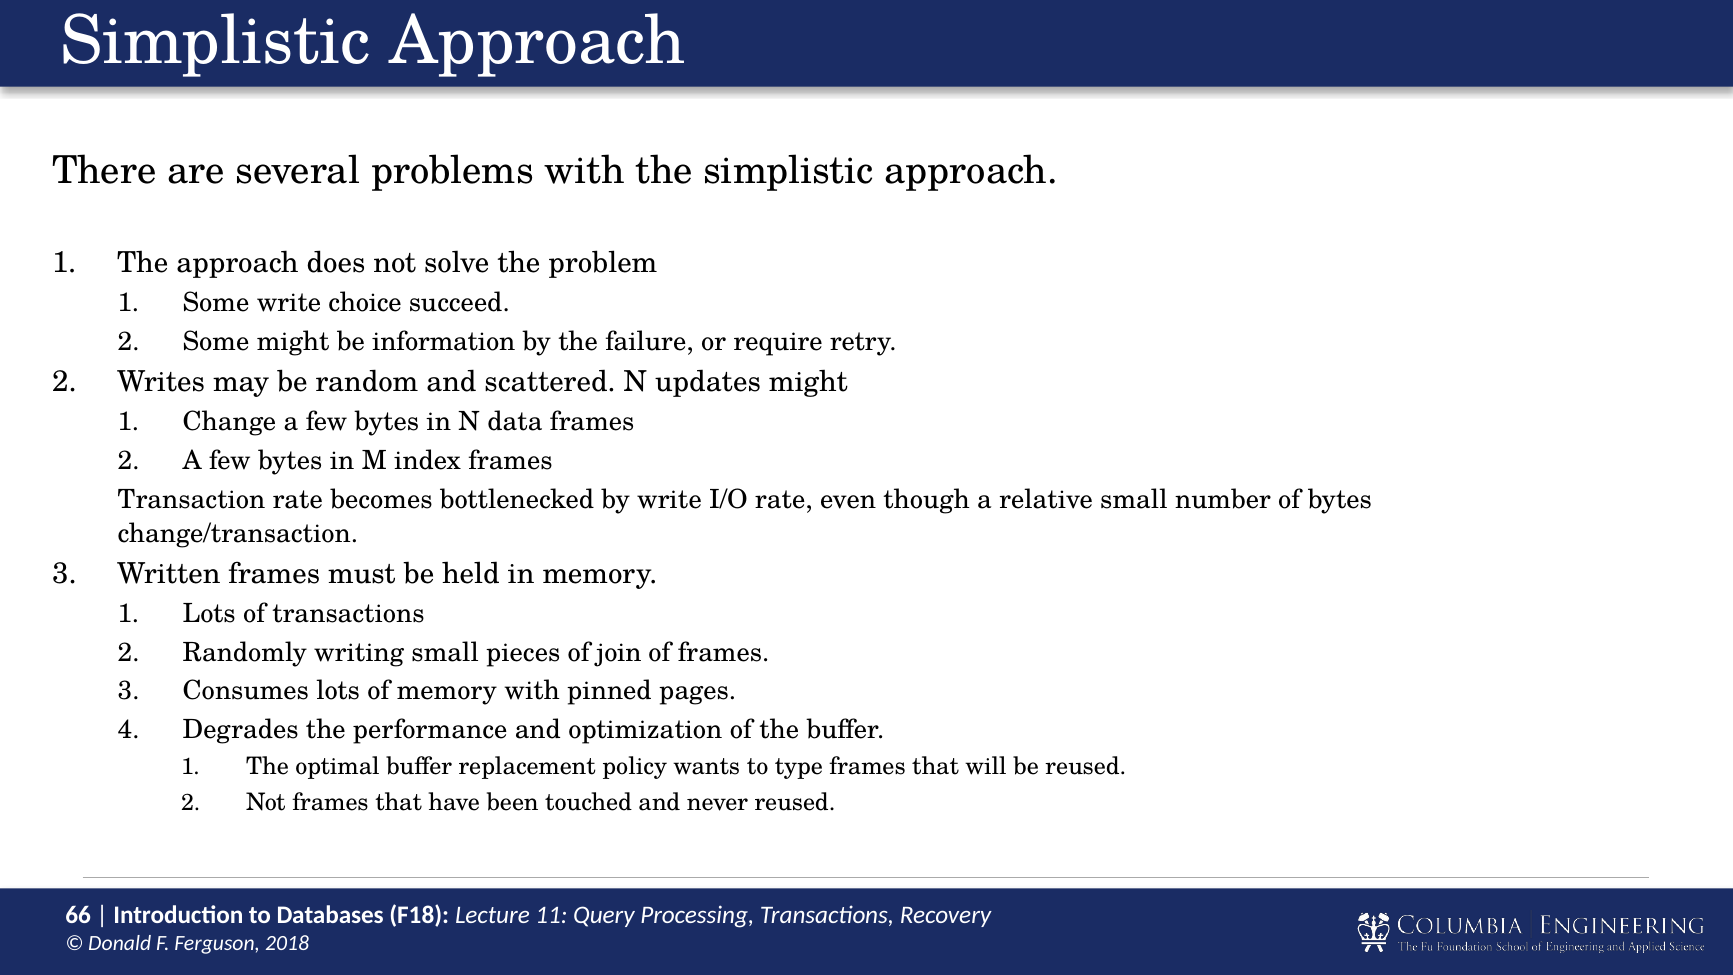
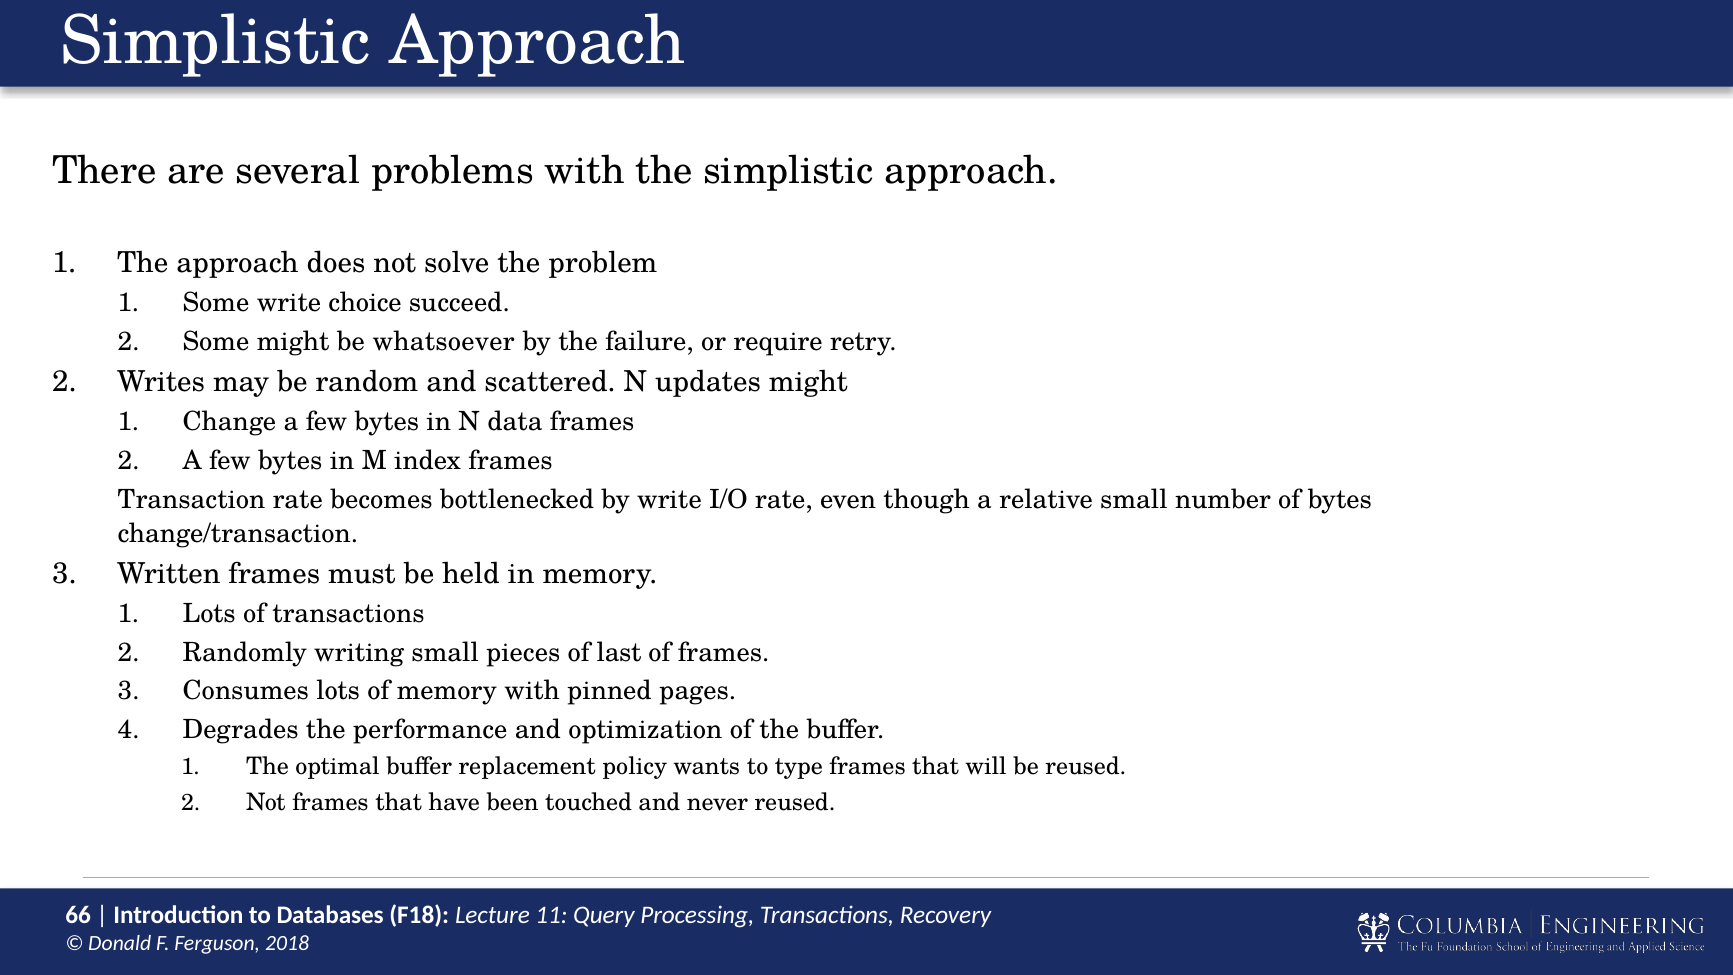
information: information -> whatsoever (444, 342)
join: join -> last (619, 653)
